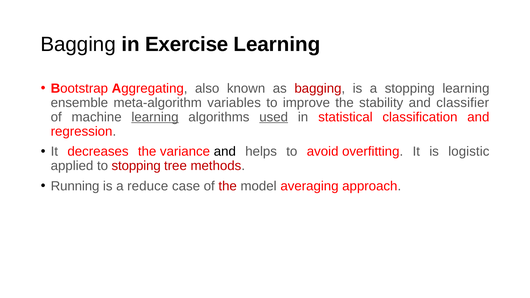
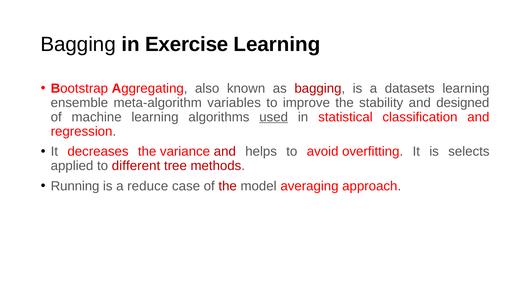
a stopping: stopping -> datasets (410, 88)
classifier: classifier -> designed (463, 103)
learning underline: present -> none (155, 117)
and colour: black -> red (225, 152)
logistic: logistic -> selects (469, 152)
to stopping: stopping -> different (136, 166)
